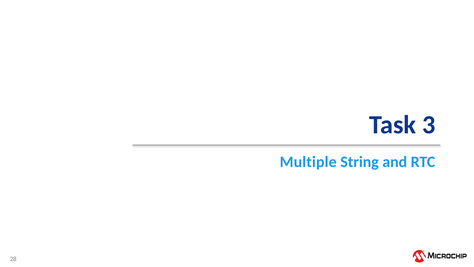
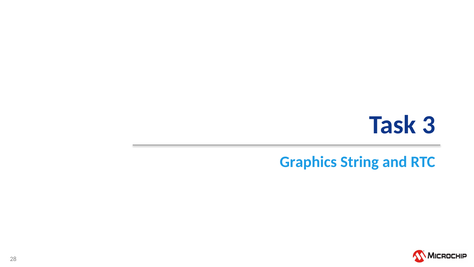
Multiple: Multiple -> Graphics (308, 162)
